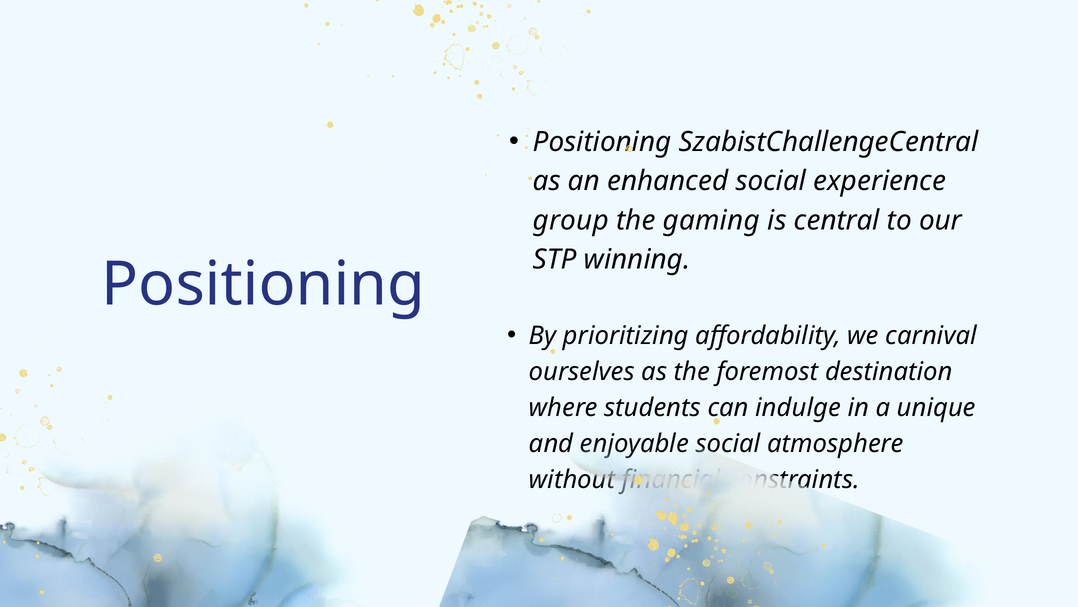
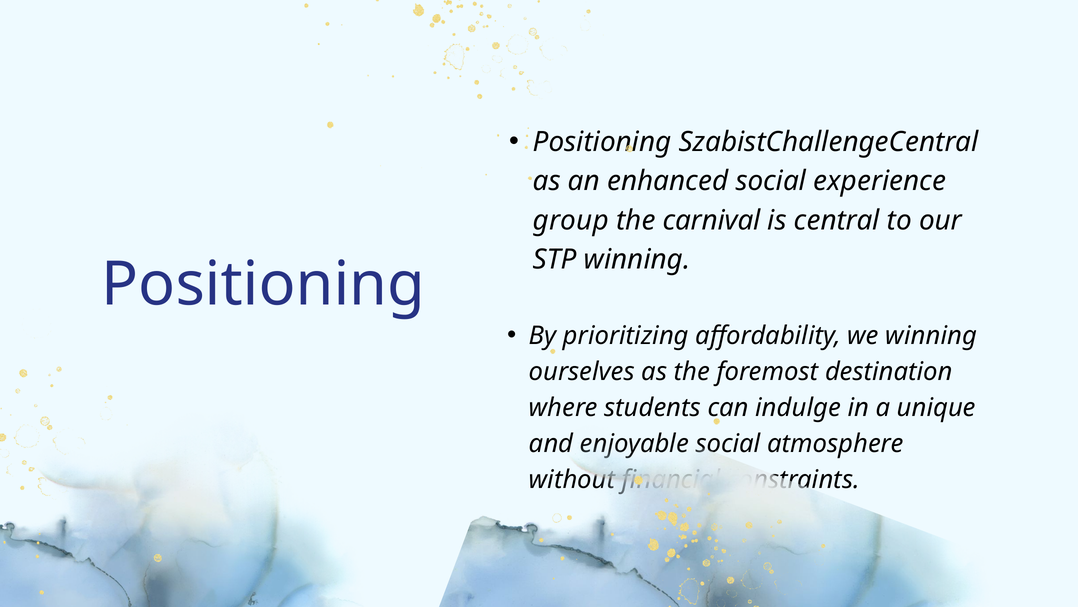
gaming: gaming -> carnival (712, 220)
carnival: carnival -> winning (931, 335)
